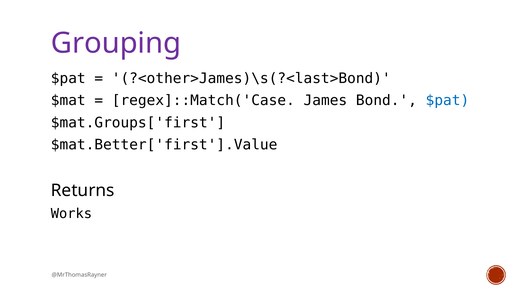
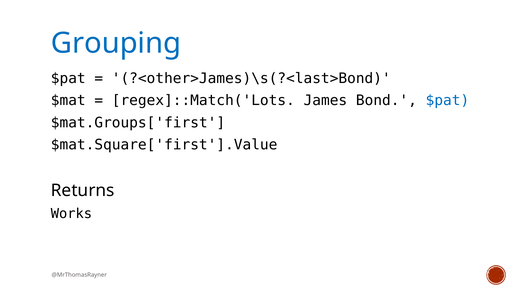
Grouping colour: purple -> blue (116, 43)
regex]::Match('Case: regex]::Match('Case -> regex]::Match('Lots (203, 101)
$mat.Better['first'].Value: $mat.Better['first'].Value -> $mat.Square['first'].Value (164, 145)
